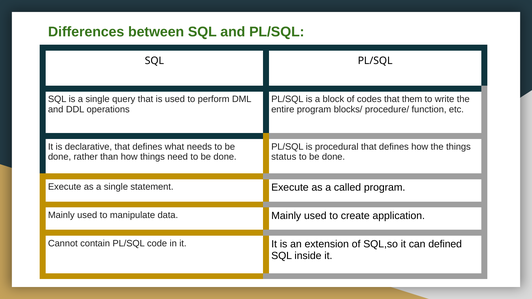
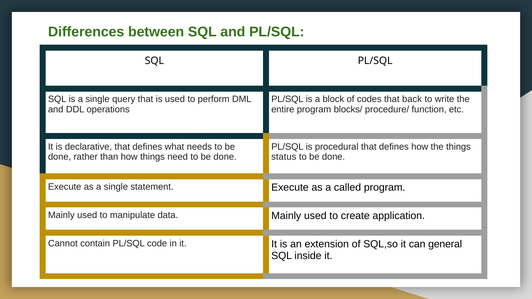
them: them -> back (412, 99)
defined: defined -> general (445, 244)
